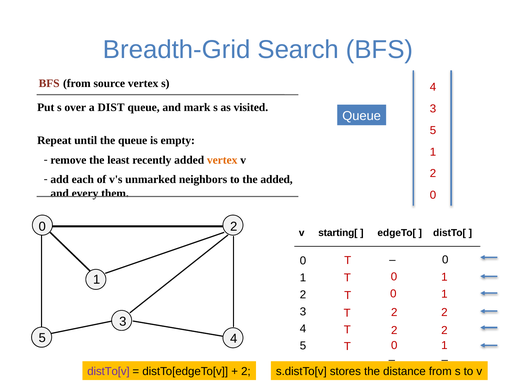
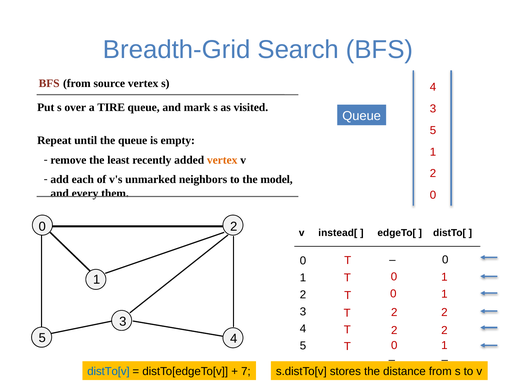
DIST: DIST -> TIRE (111, 107)
the added: added -> model (277, 180)
starting[: starting[ -> instead[ (338, 233)
distTo[v colour: purple -> blue (108, 371)
2: 2 -> 7 (246, 371)
